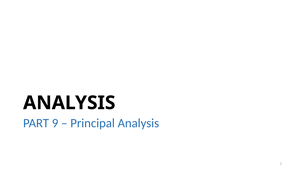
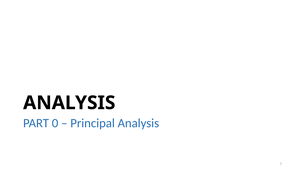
9: 9 -> 0 (55, 123)
